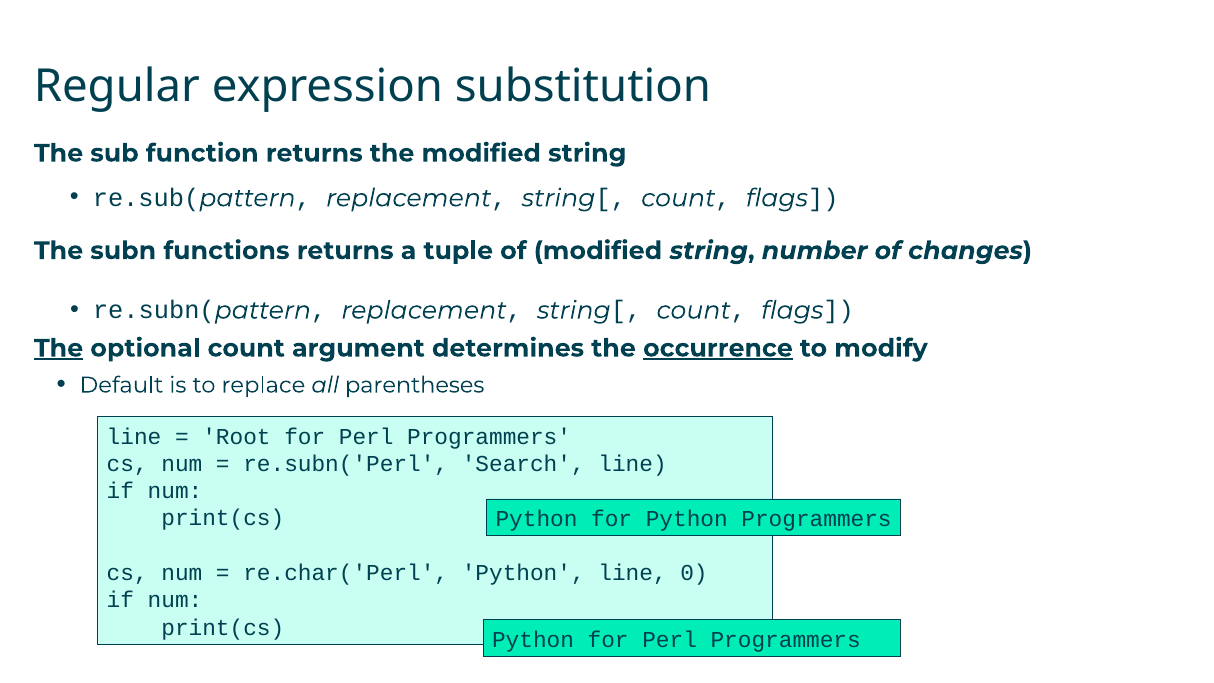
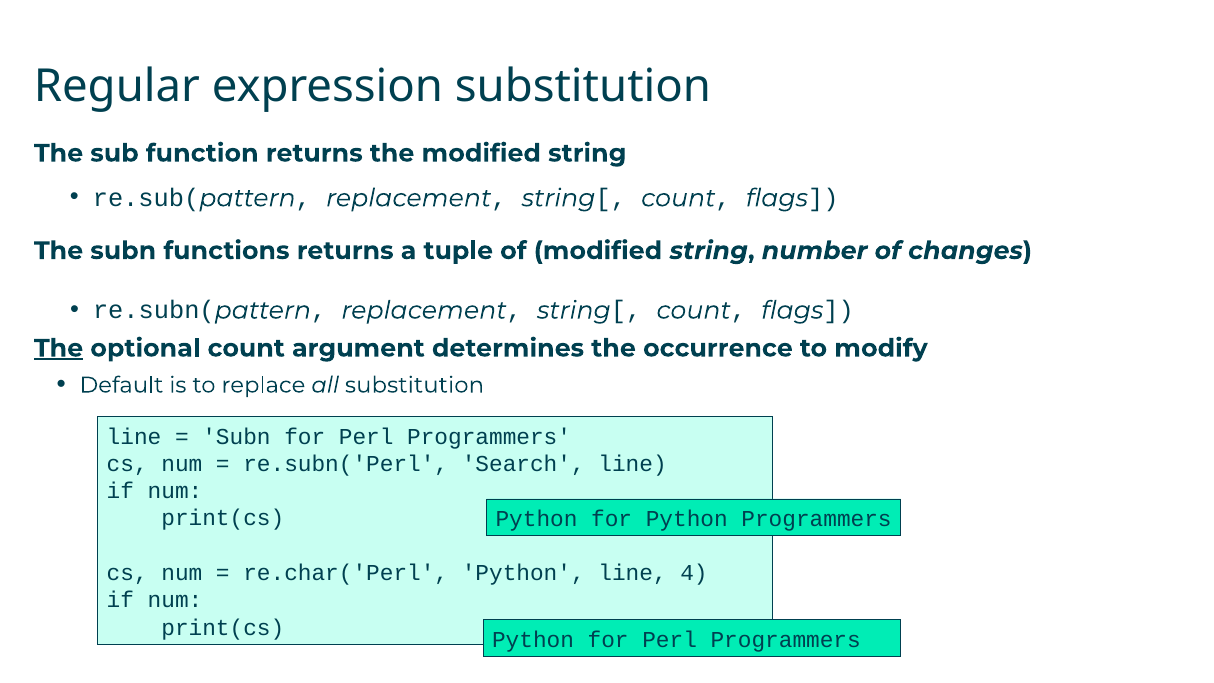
occurrence underline: present -> none (718, 348)
all parentheses: parentheses -> substitution (414, 385)
Root: Root -> Subn (236, 436)
0: 0 -> 4 (694, 573)
